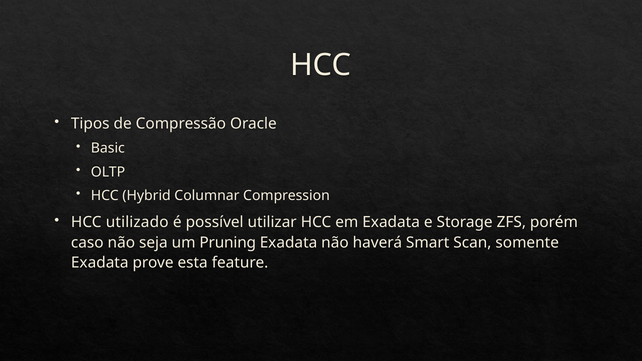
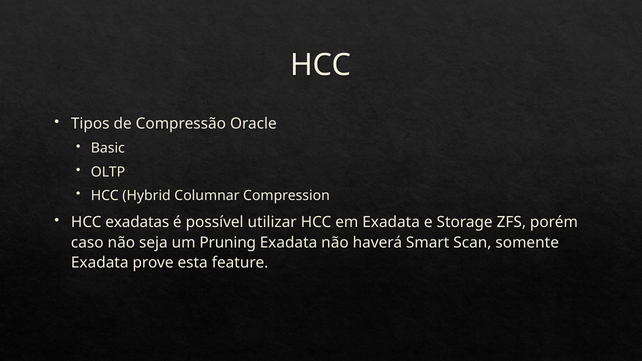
utilizado: utilizado -> exadatas (137, 222)
